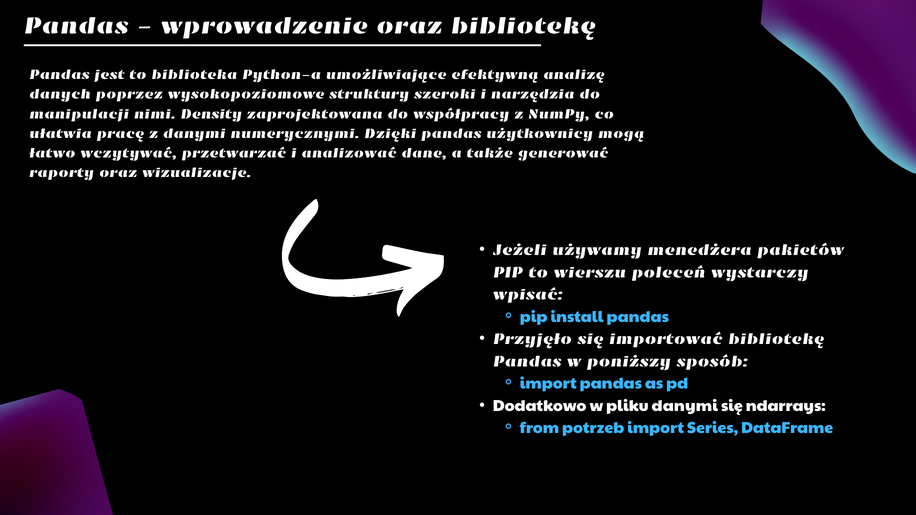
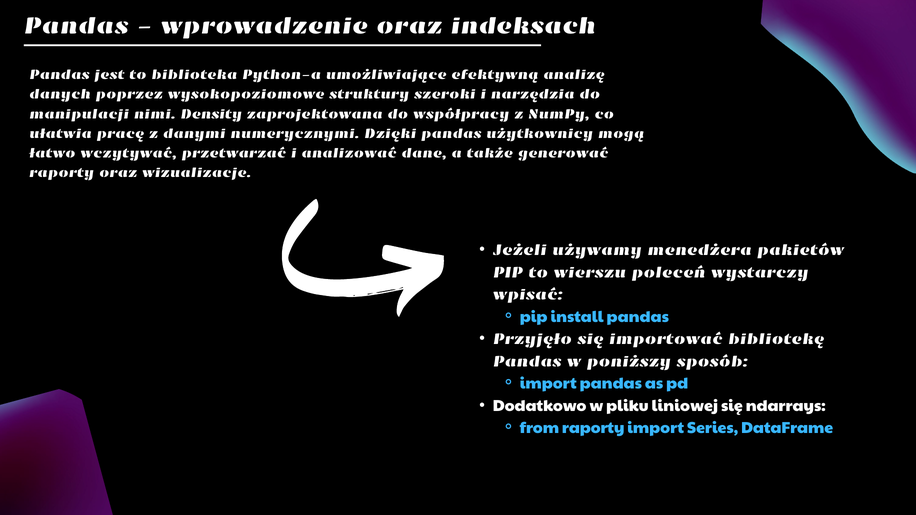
oraz bibliotekę: bibliotekę -> indeksach (523, 26)
pliku danymi: danymi -> liniowej (685, 406)
from potrzeb: potrzeb -> raporty (593, 428)
